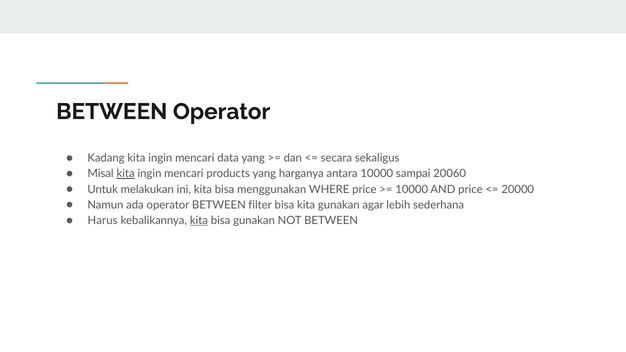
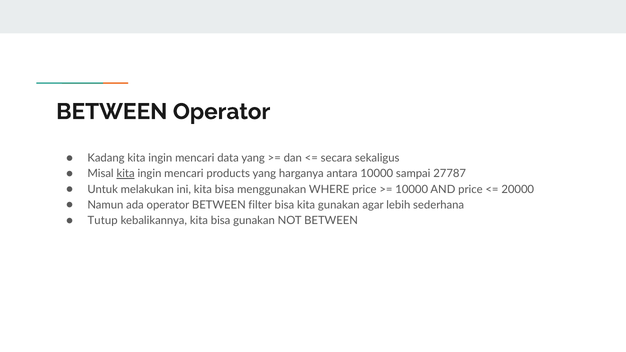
20060: 20060 -> 27787 (450, 174)
Harus: Harus -> Tutup (103, 221)
kita underline: present -> none (199, 221)
